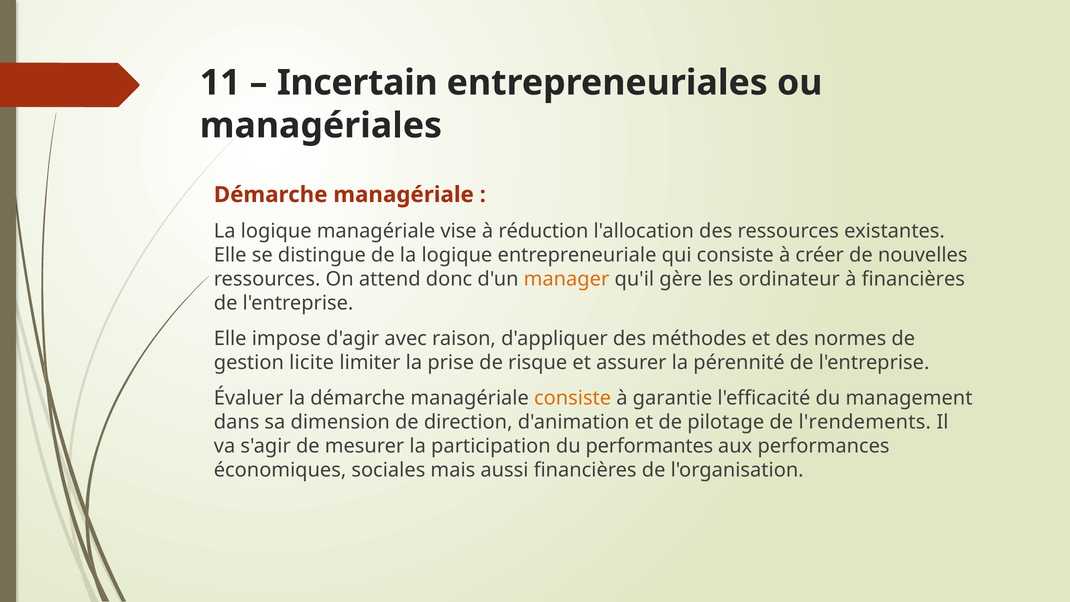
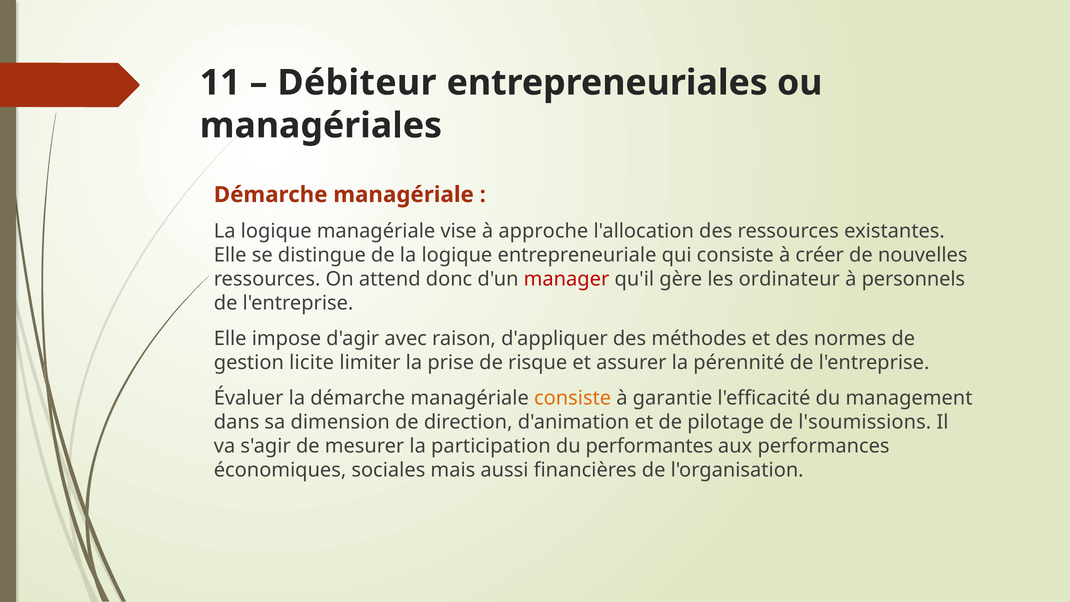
Incertain: Incertain -> Débiteur (357, 83)
réduction: réduction -> approche (543, 231)
manager colour: orange -> red (567, 279)
à financières: financières -> personnels (913, 279)
l'rendements: l'rendements -> l'soumissions (865, 422)
